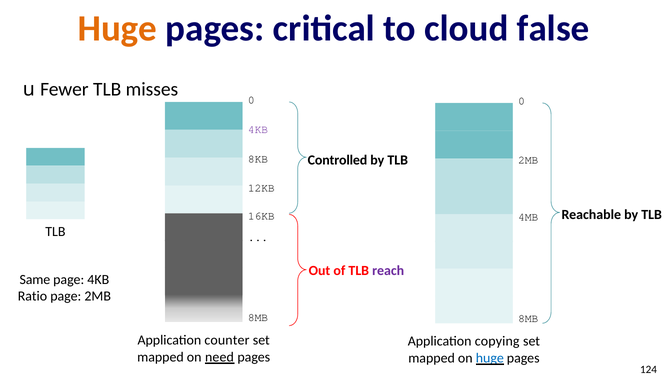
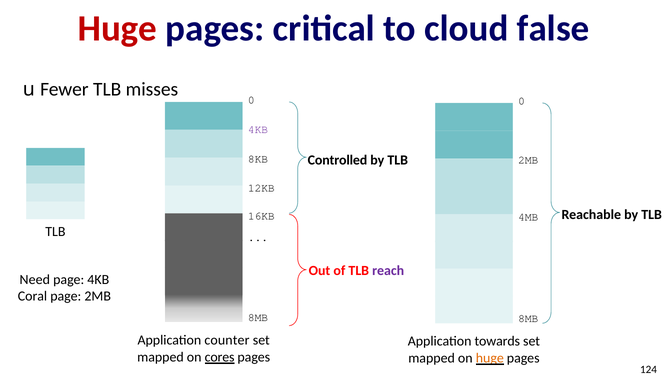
Huge colour: orange -> red (118, 28)
Same: Same -> Need (35, 279)
Ratio: Ratio -> Coral (32, 296)
copying: copying -> towards (497, 341)
need: need -> cores (220, 357)
huge colour: blue -> orange (490, 358)
